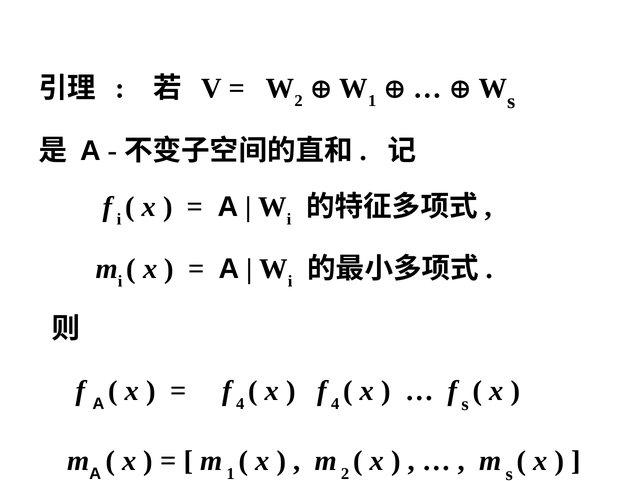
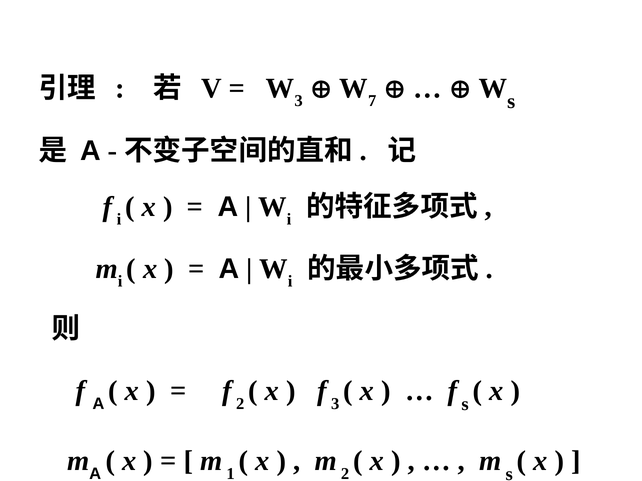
2: 2 -> 3 (299, 101)
1: 1 -> 7 (372, 101)
4: 4 -> 2 (240, 404)
4: 4 -> 3 (335, 404)
